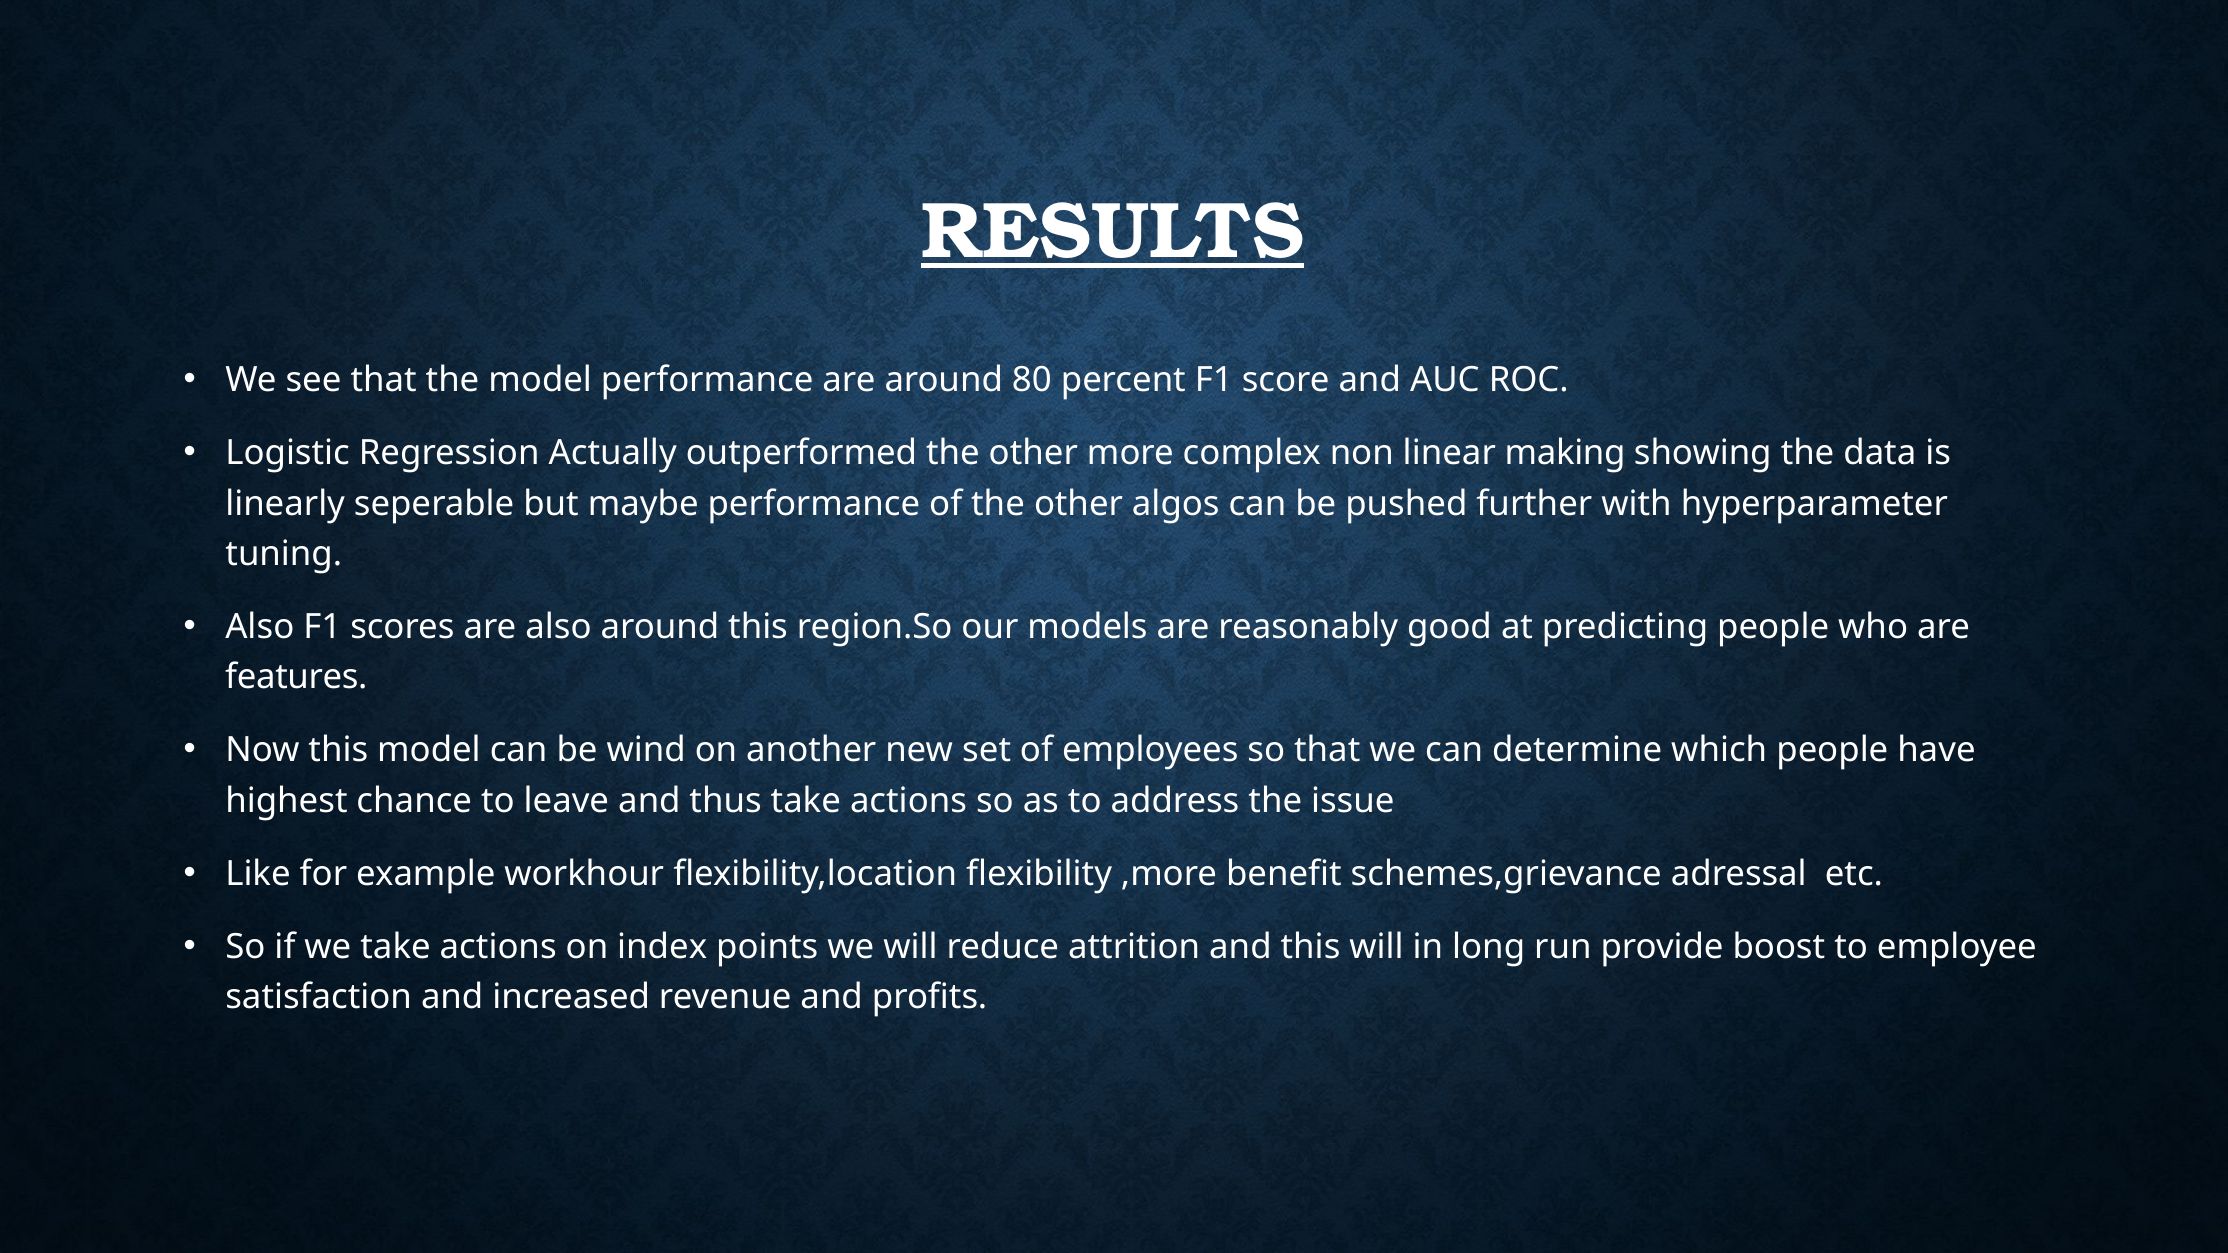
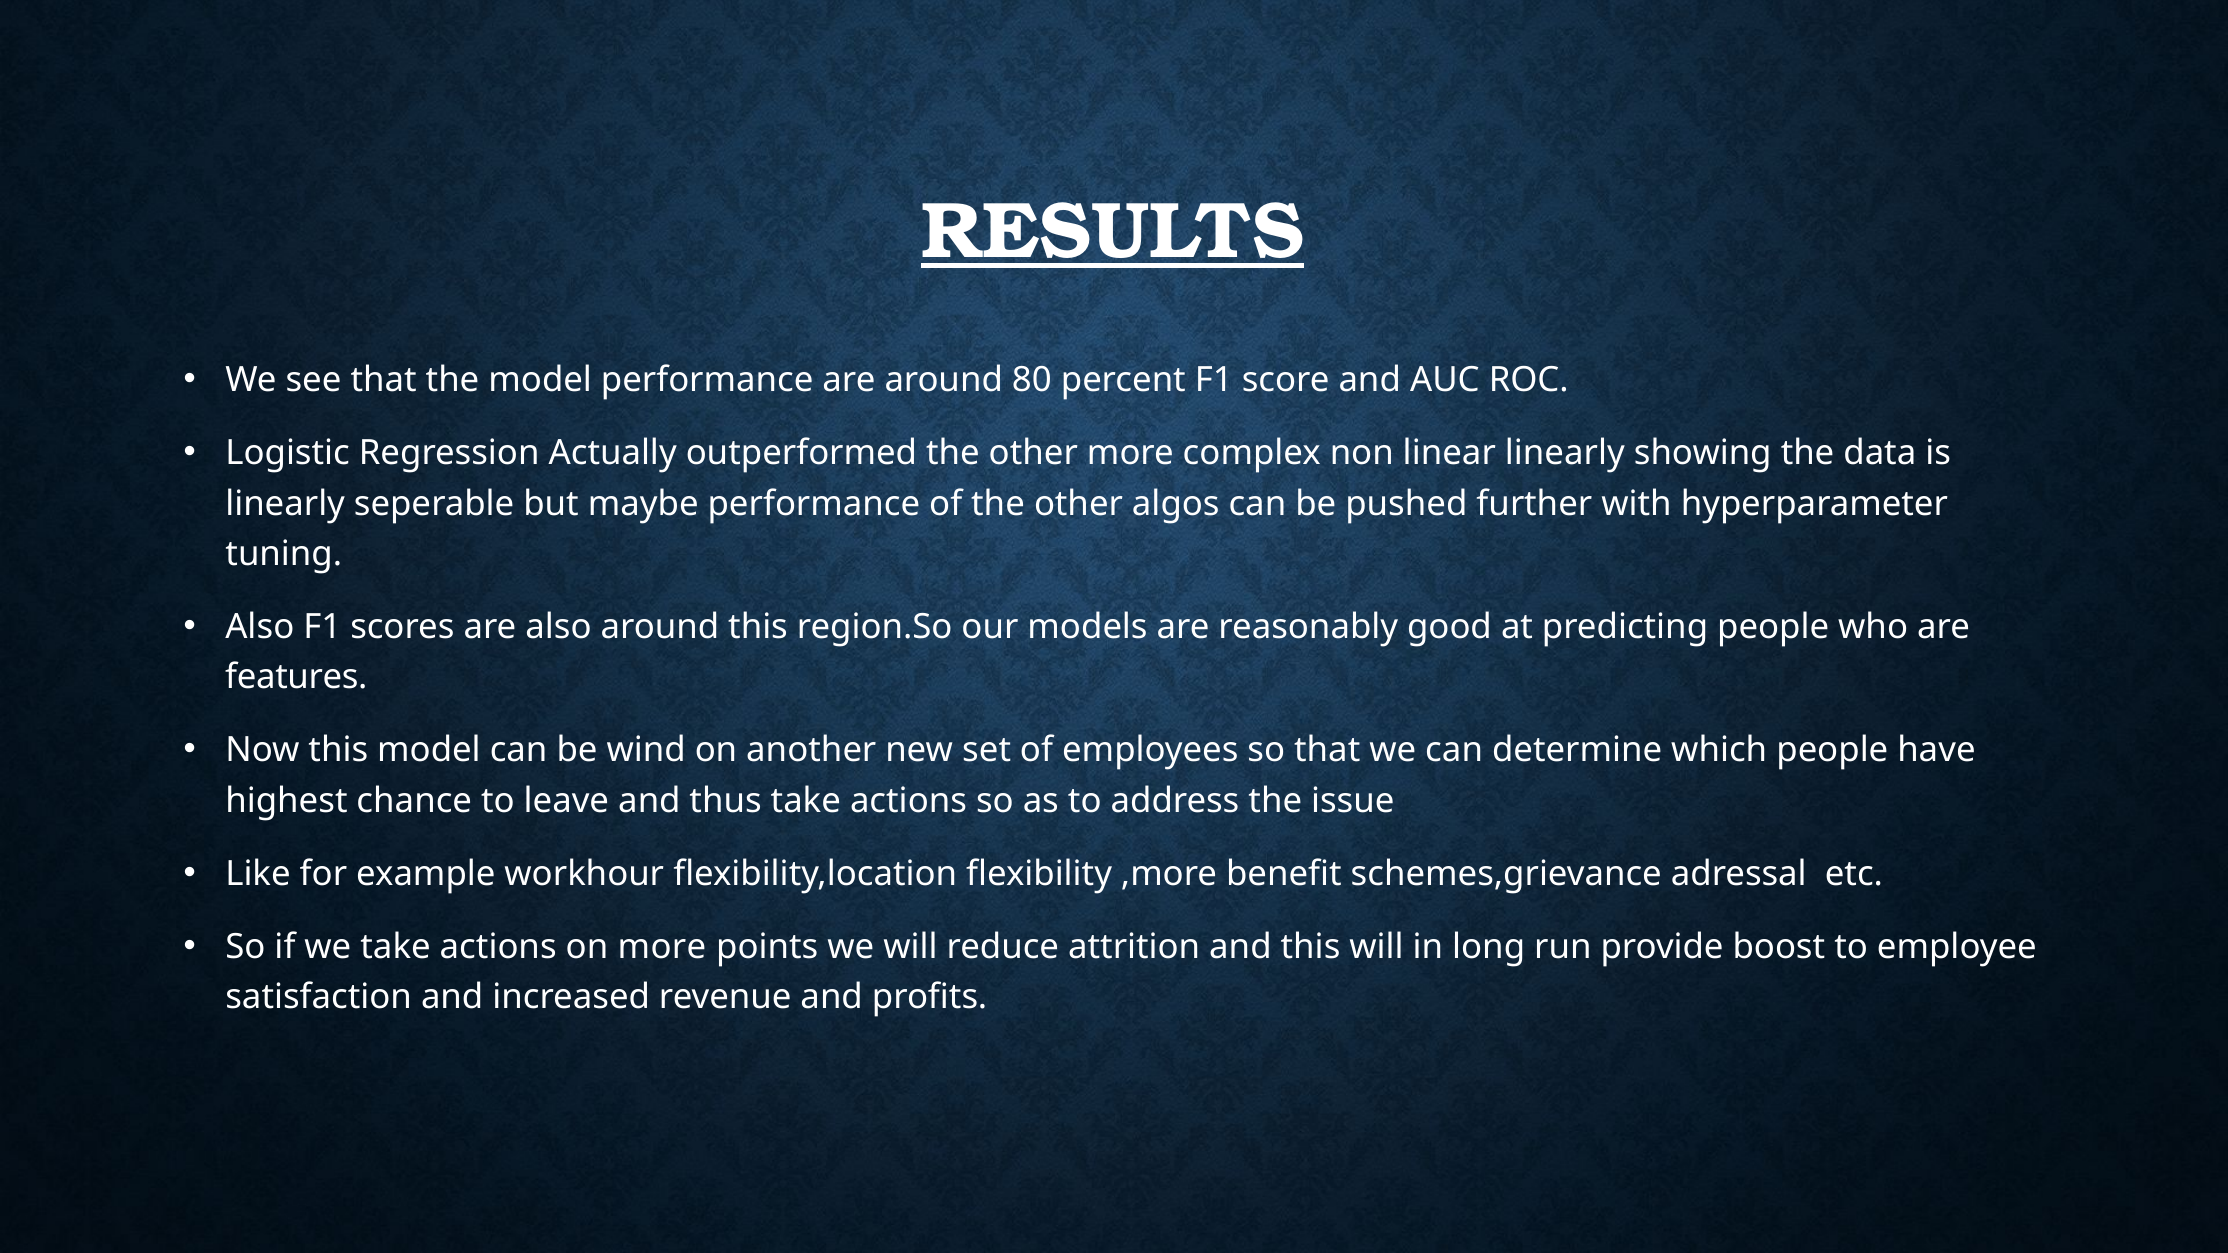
linear making: making -> linearly (1565, 454)
on index: index -> more (662, 947)
